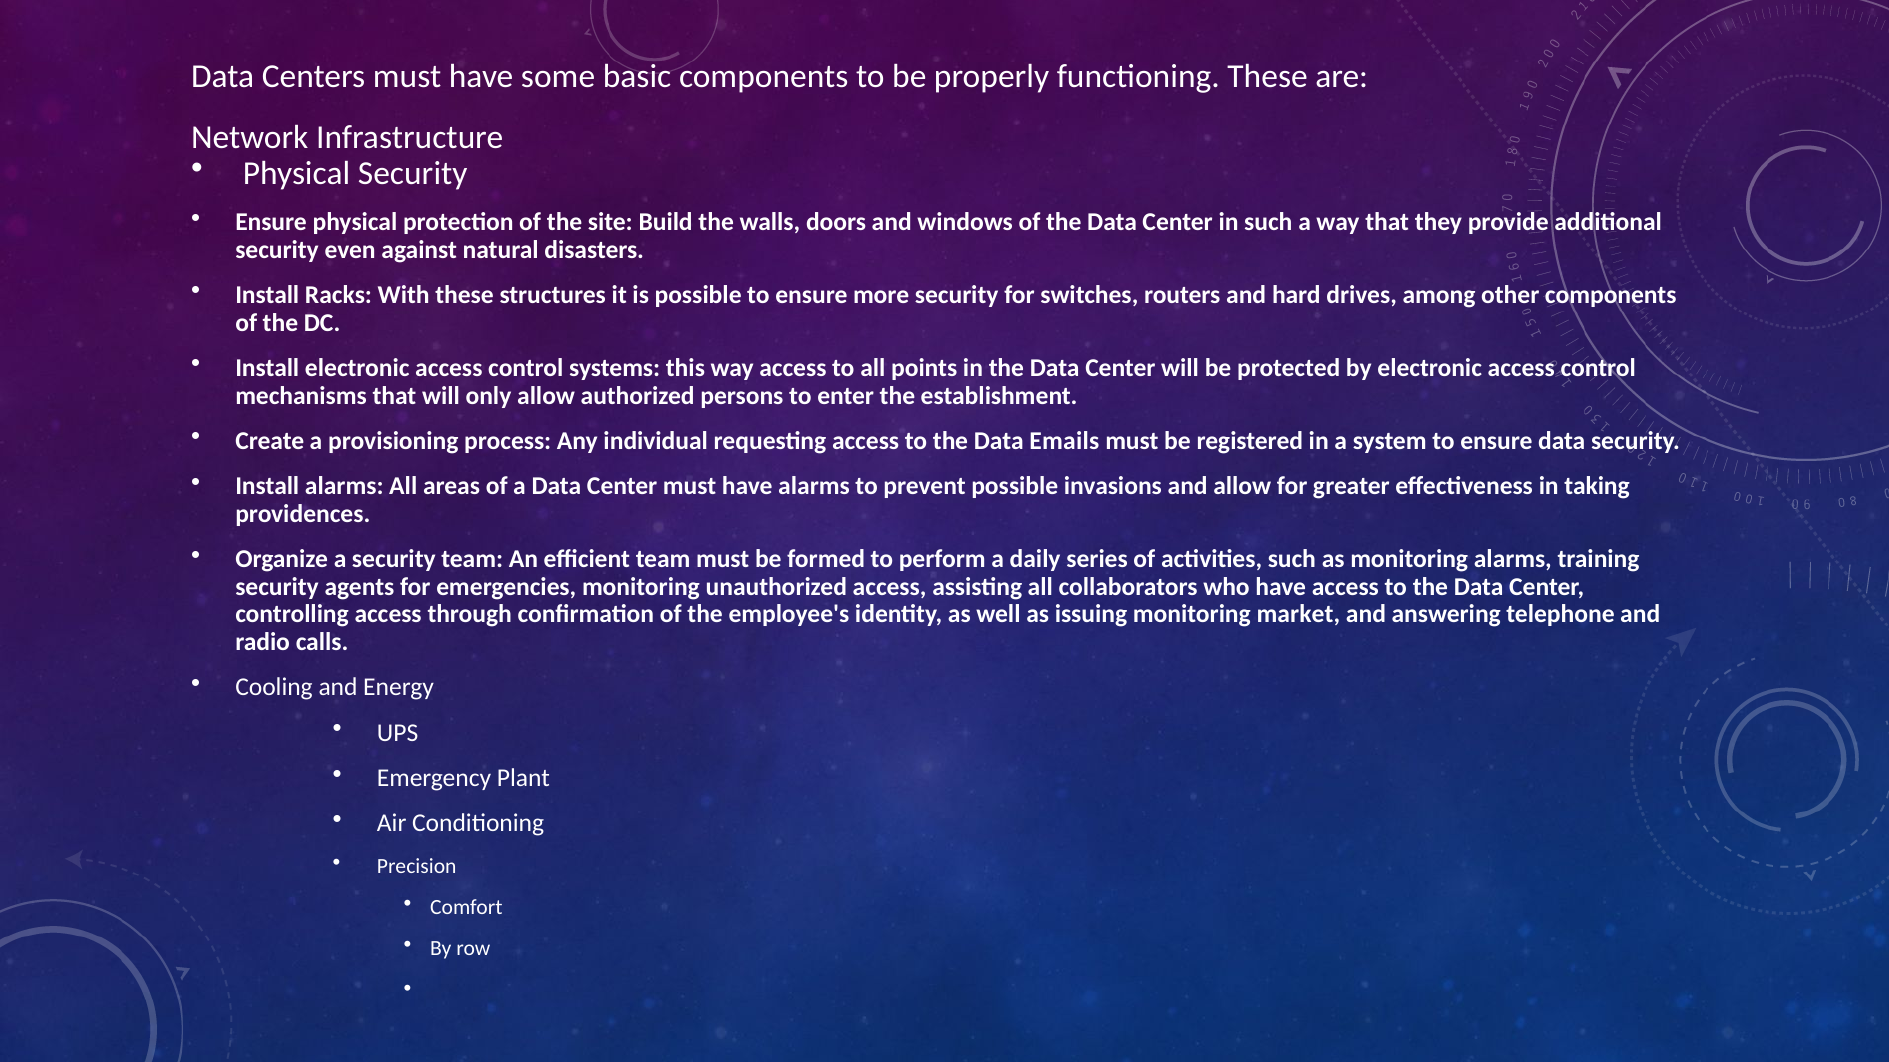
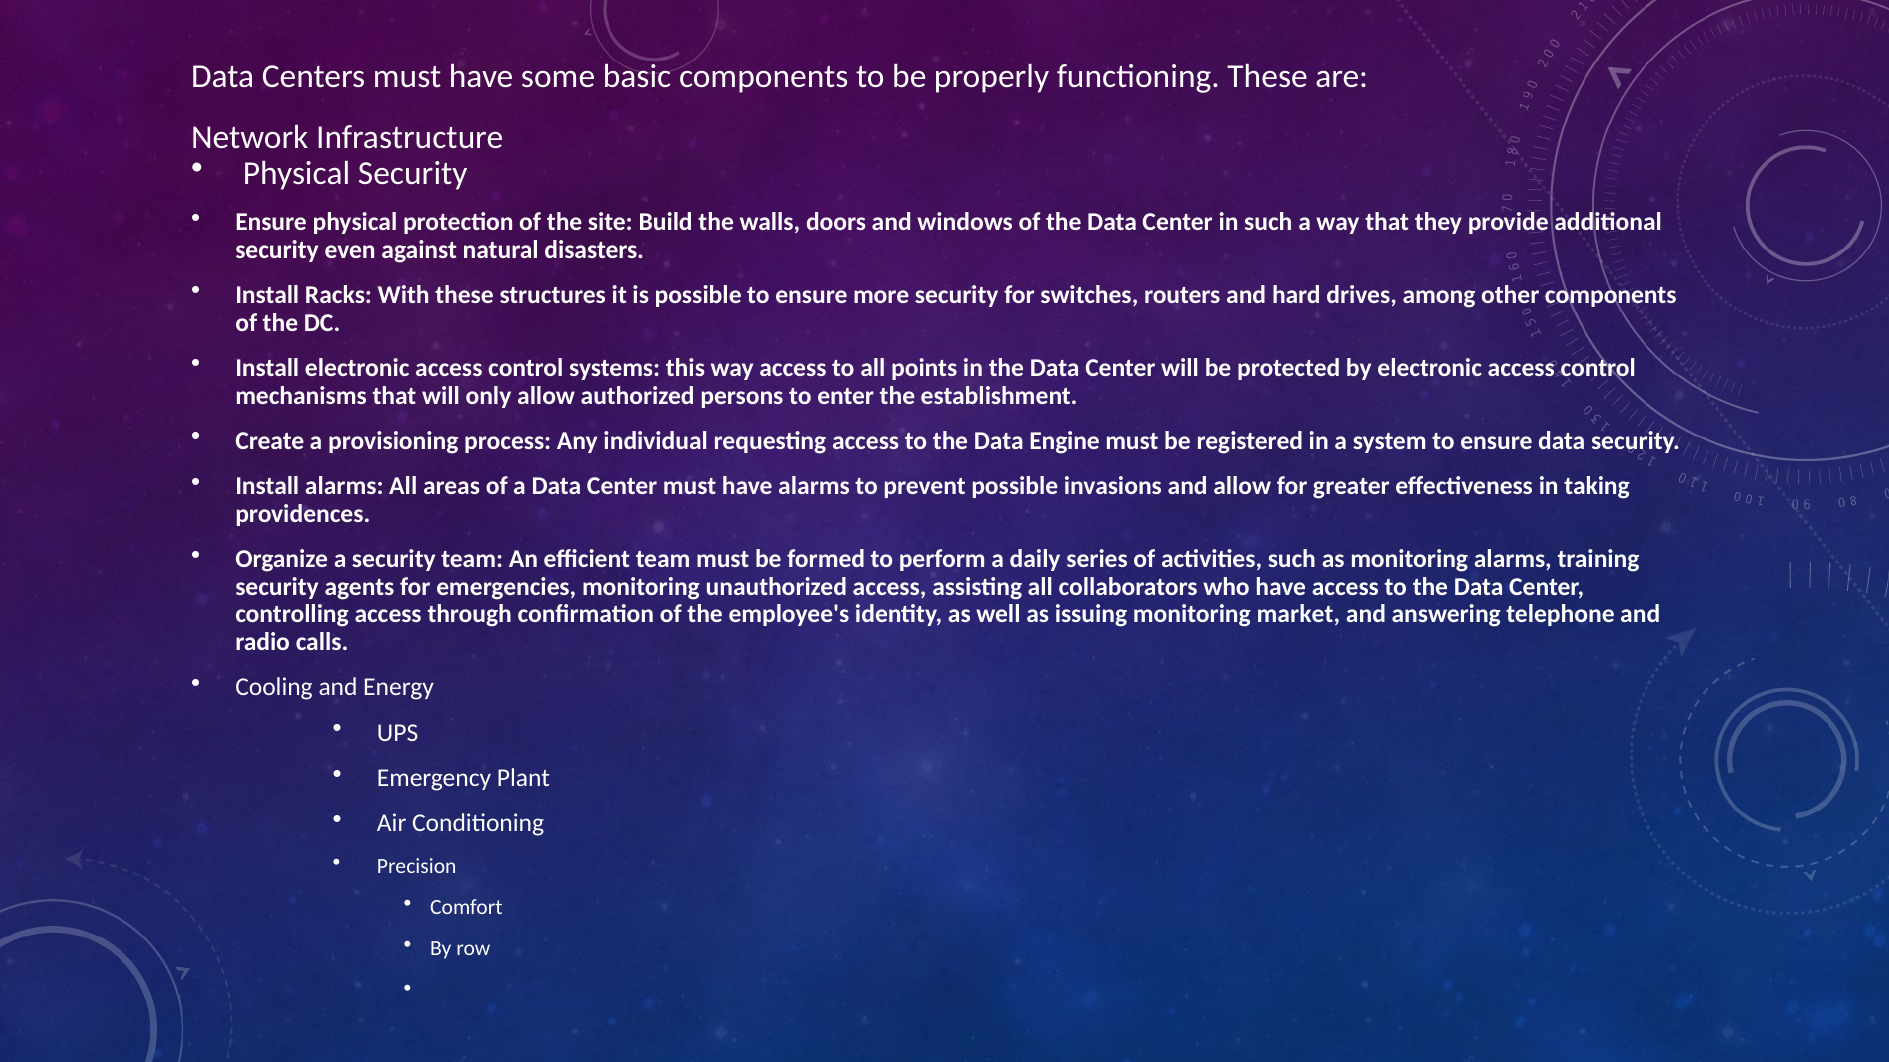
Emails: Emails -> Engine (1065, 441)
